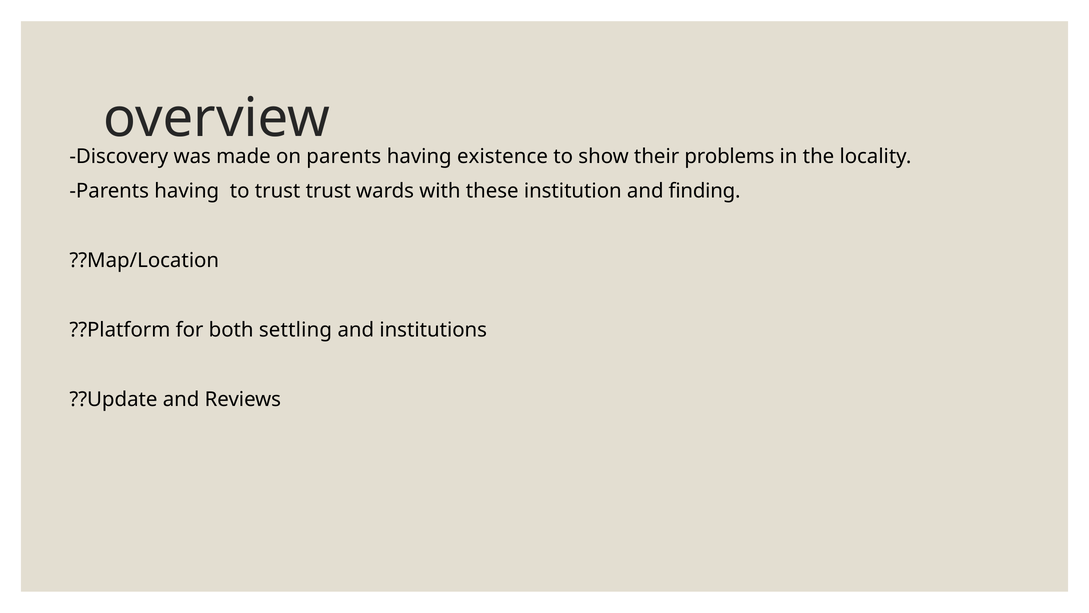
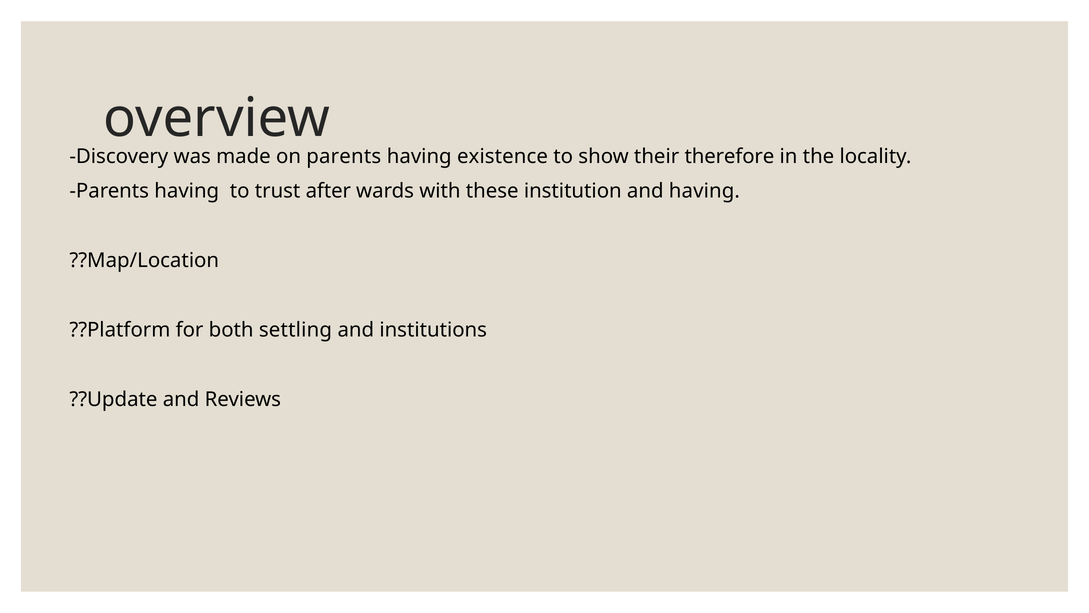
problems: problems -> therefore (729, 156)
trust trust: trust -> after (328, 191)
and finding: finding -> having (704, 191)
